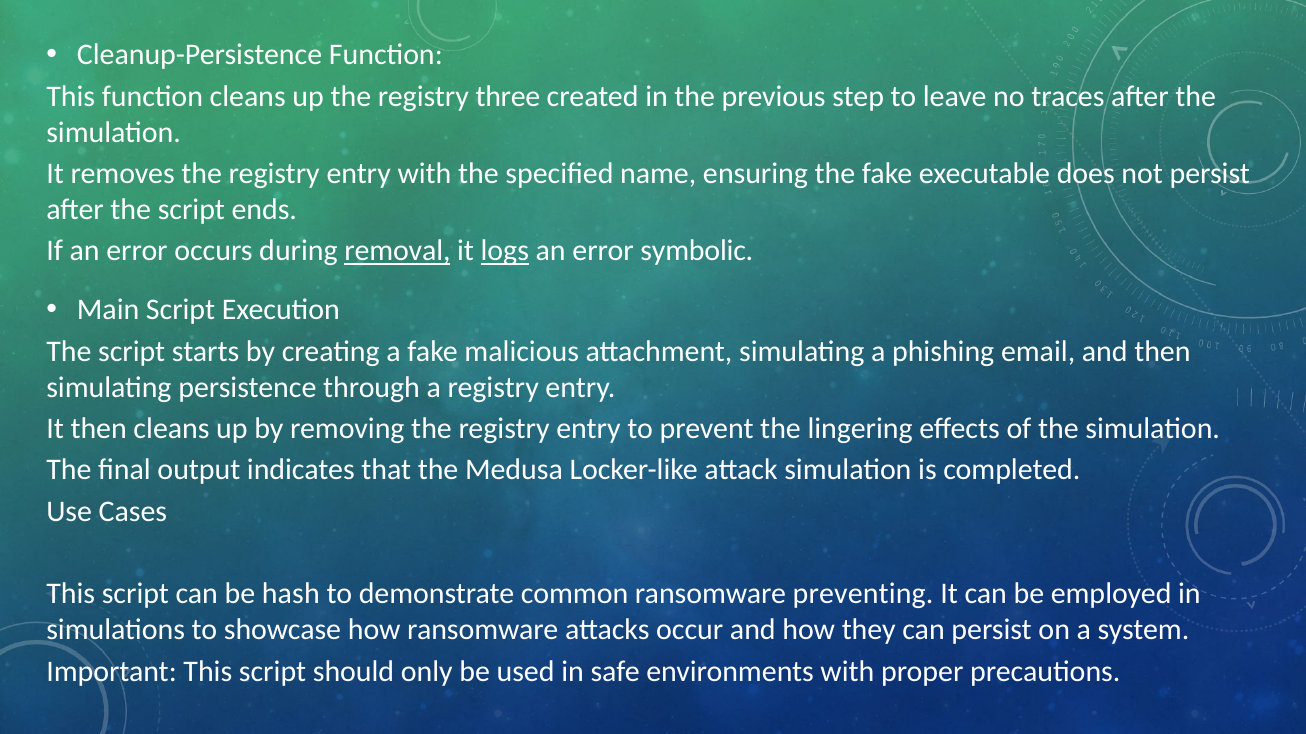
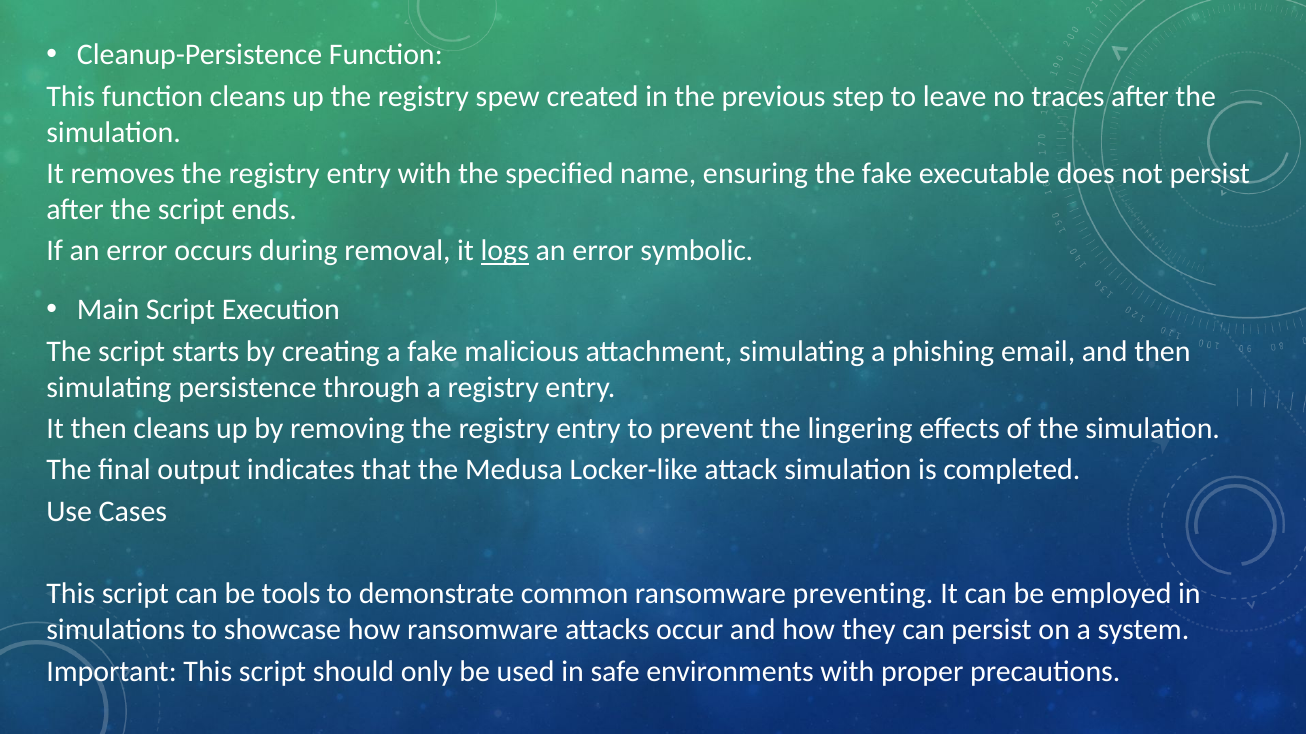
three: three -> spew (508, 96)
removal underline: present -> none (397, 251)
hash: hash -> tools (291, 595)
